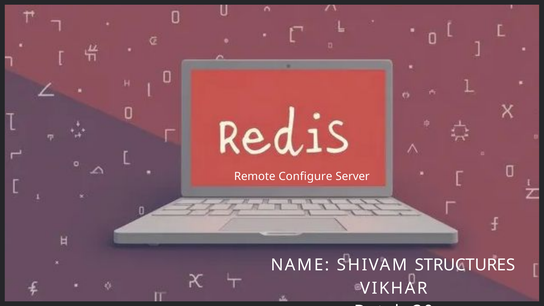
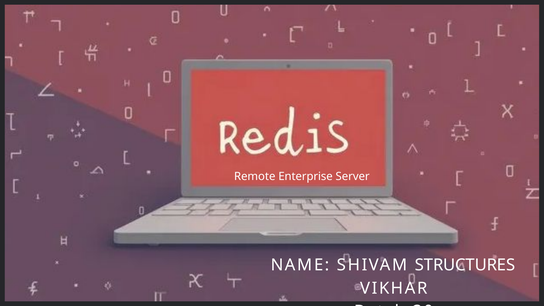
Configure: Configure -> Enterprise (306, 177)
